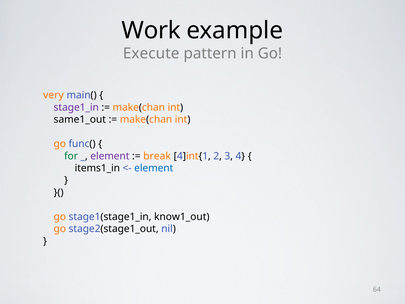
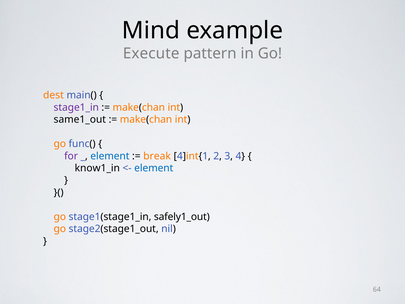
Work: Work -> Mind (151, 30)
very: very -> dest (53, 95)
for colour: green -> purple (71, 156)
element colour: purple -> blue (110, 156)
items1_in: items1_in -> know1_in (97, 168)
know1_out: know1_out -> safely1_out (182, 217)
